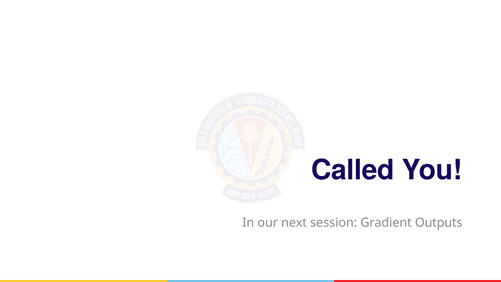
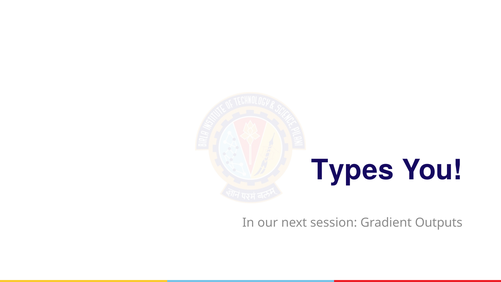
Called: Called -> Types (352, 170)
